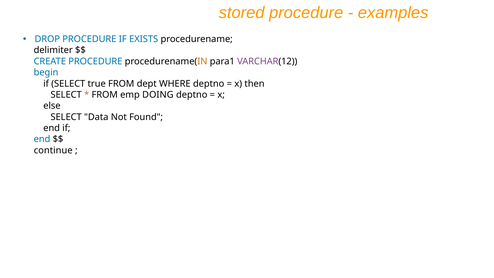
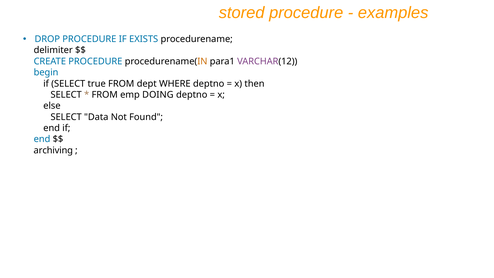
continue: continue -> archiving (53, 150)
